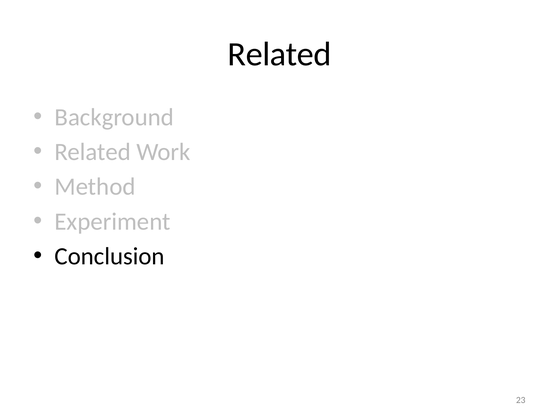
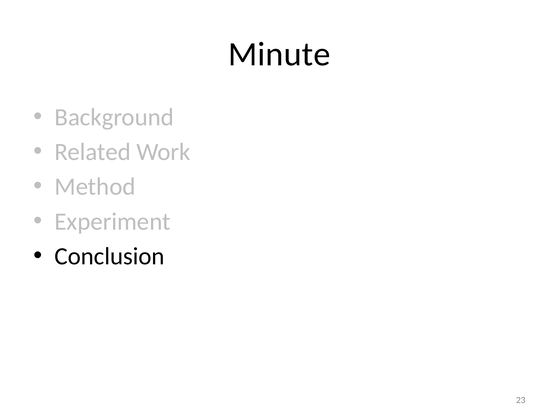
Related: Related -> Minute (279, 54)
